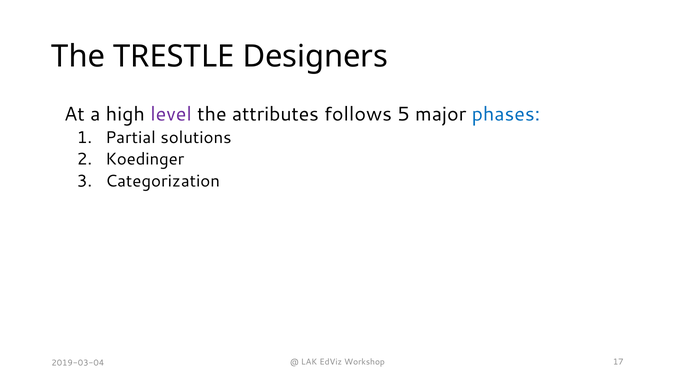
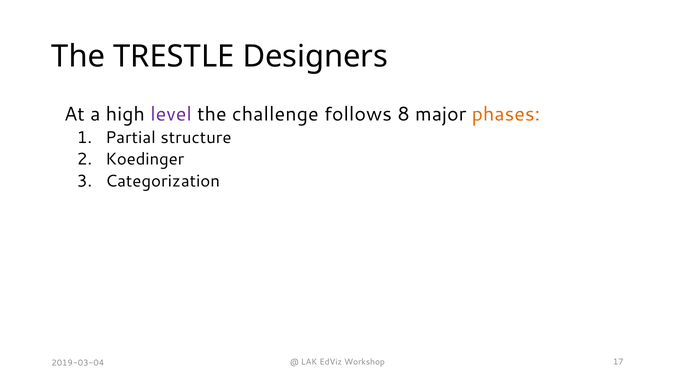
attributes: attributes -> challenge (275, 114)
5: 5 -> 8 (404, 114)
phases colour: blue -> orange (506, 114)
solutions: solutions -> structure (196, 137)
